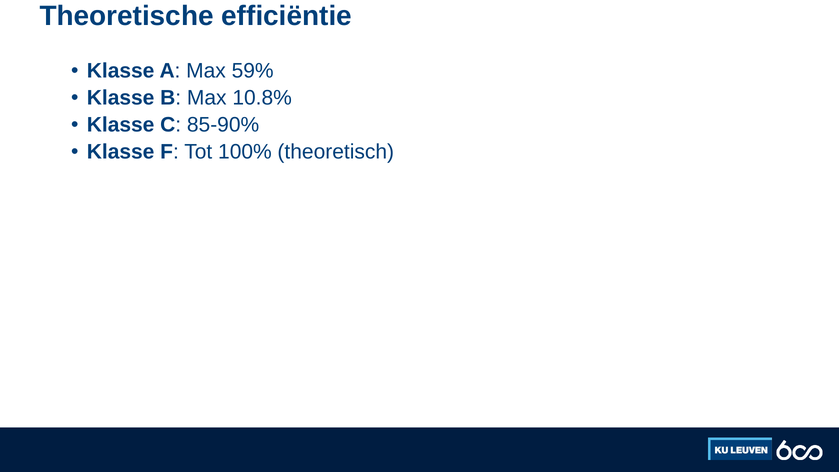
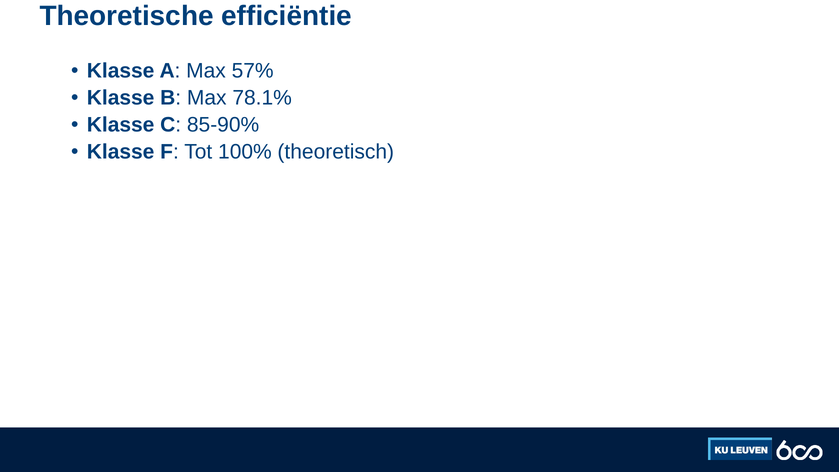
59%: 59% -> 57% (253, 71)
10.8%: 10.8% -> 78.1% (262, 98)
